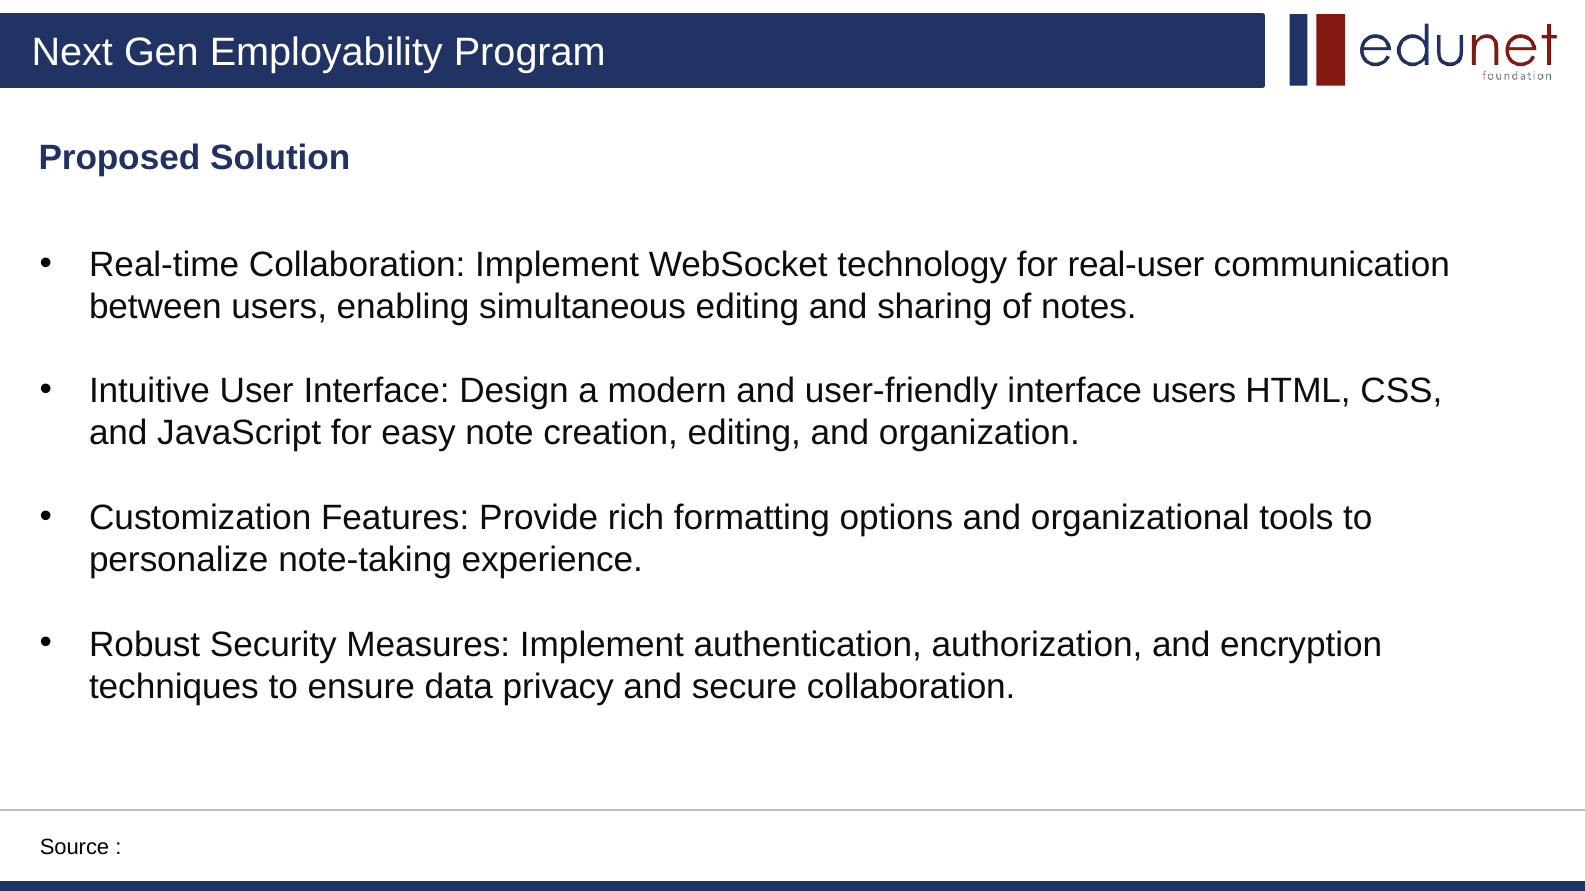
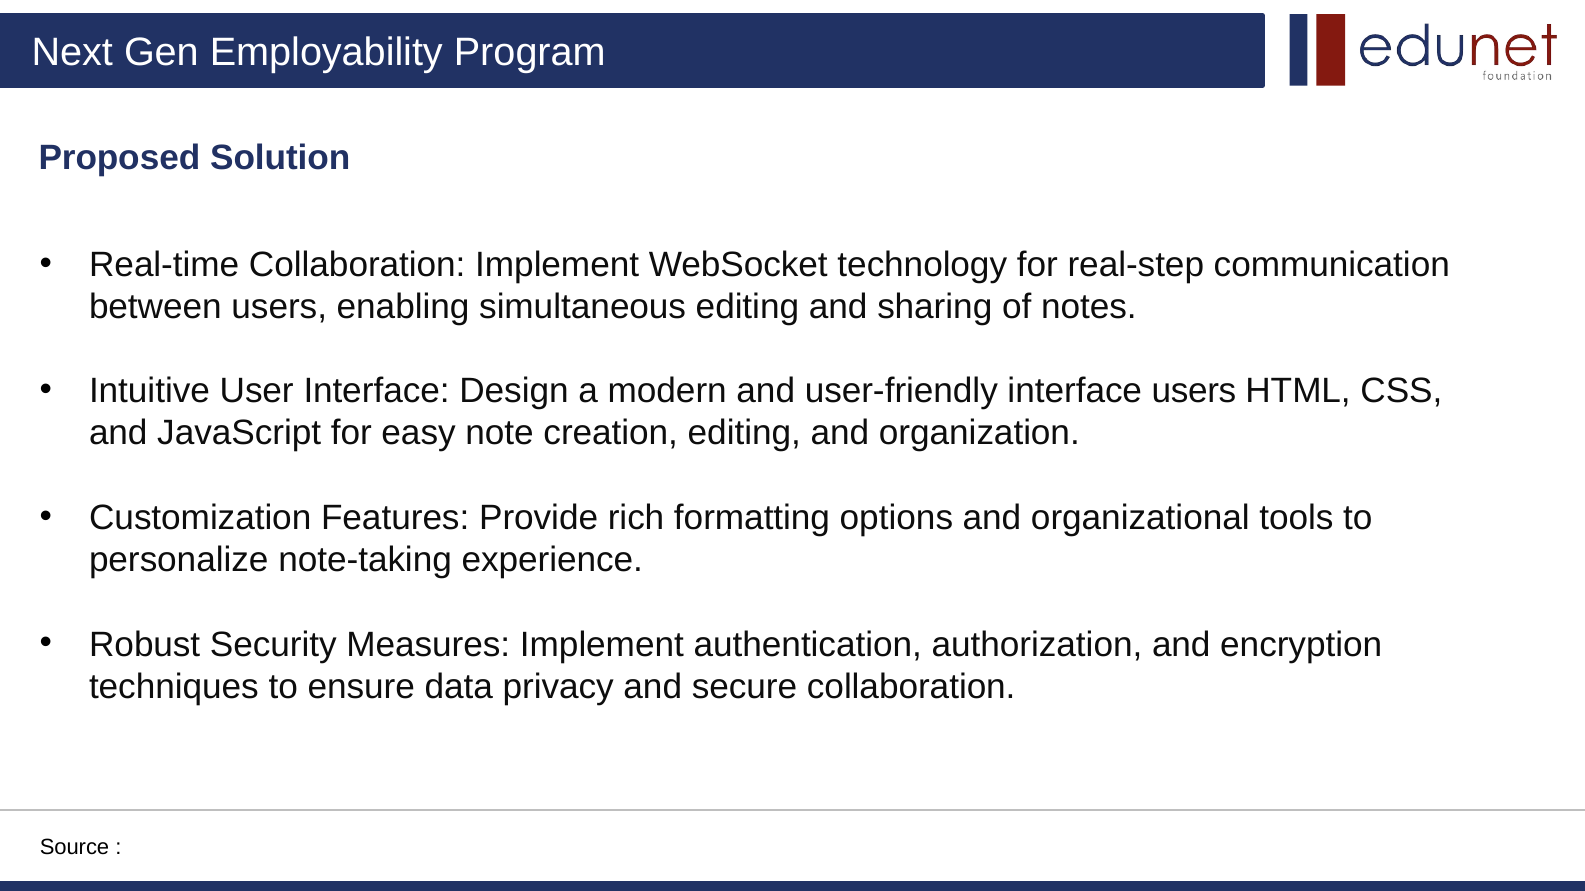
real-user: real-user -> real-step (1136, 265)
